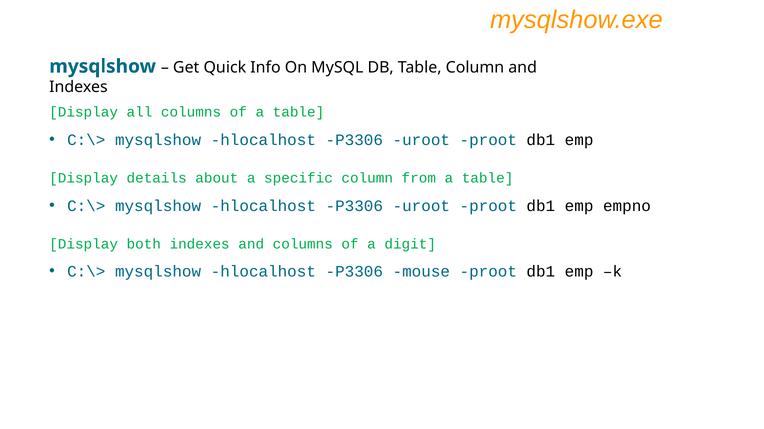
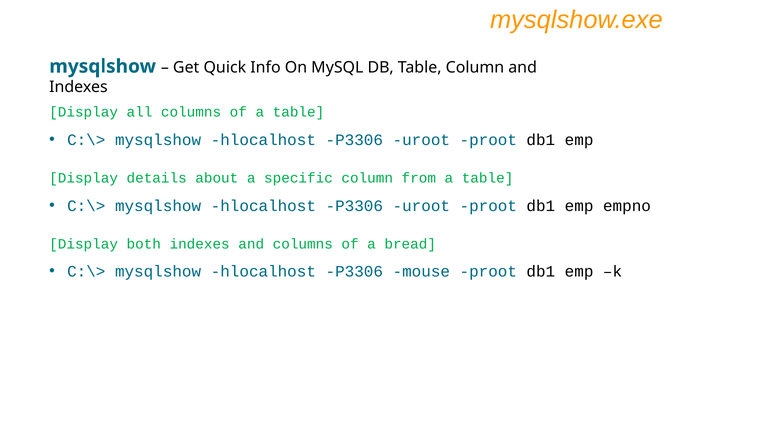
digit: digit -> bread (410, 244)
